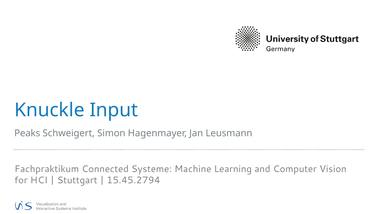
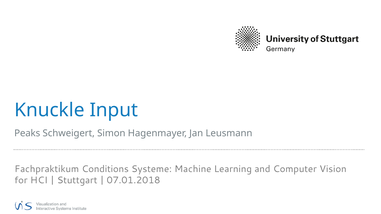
Connected: Connected -> Conditions (105, 169)
15.45.2794: 15.45.2794 -> 07.01.2018 (133, 181)
